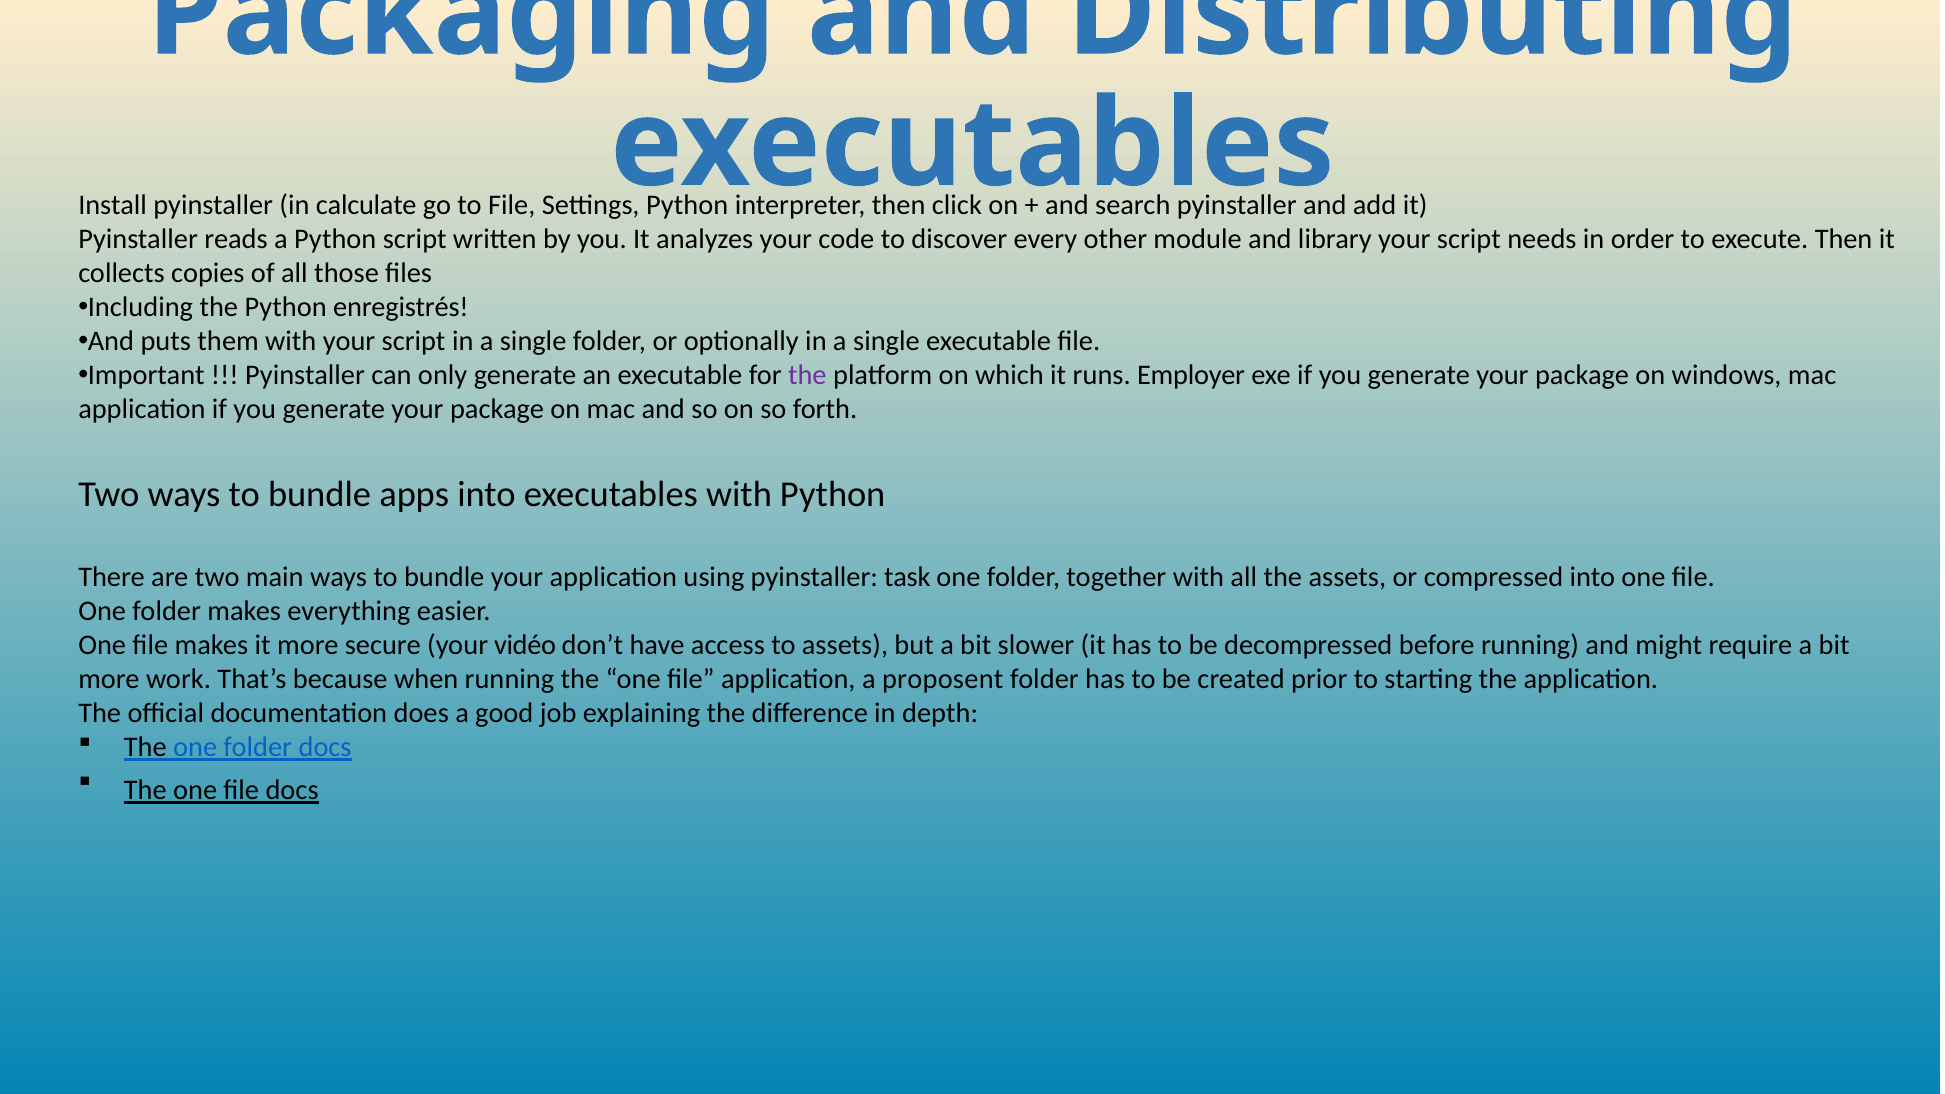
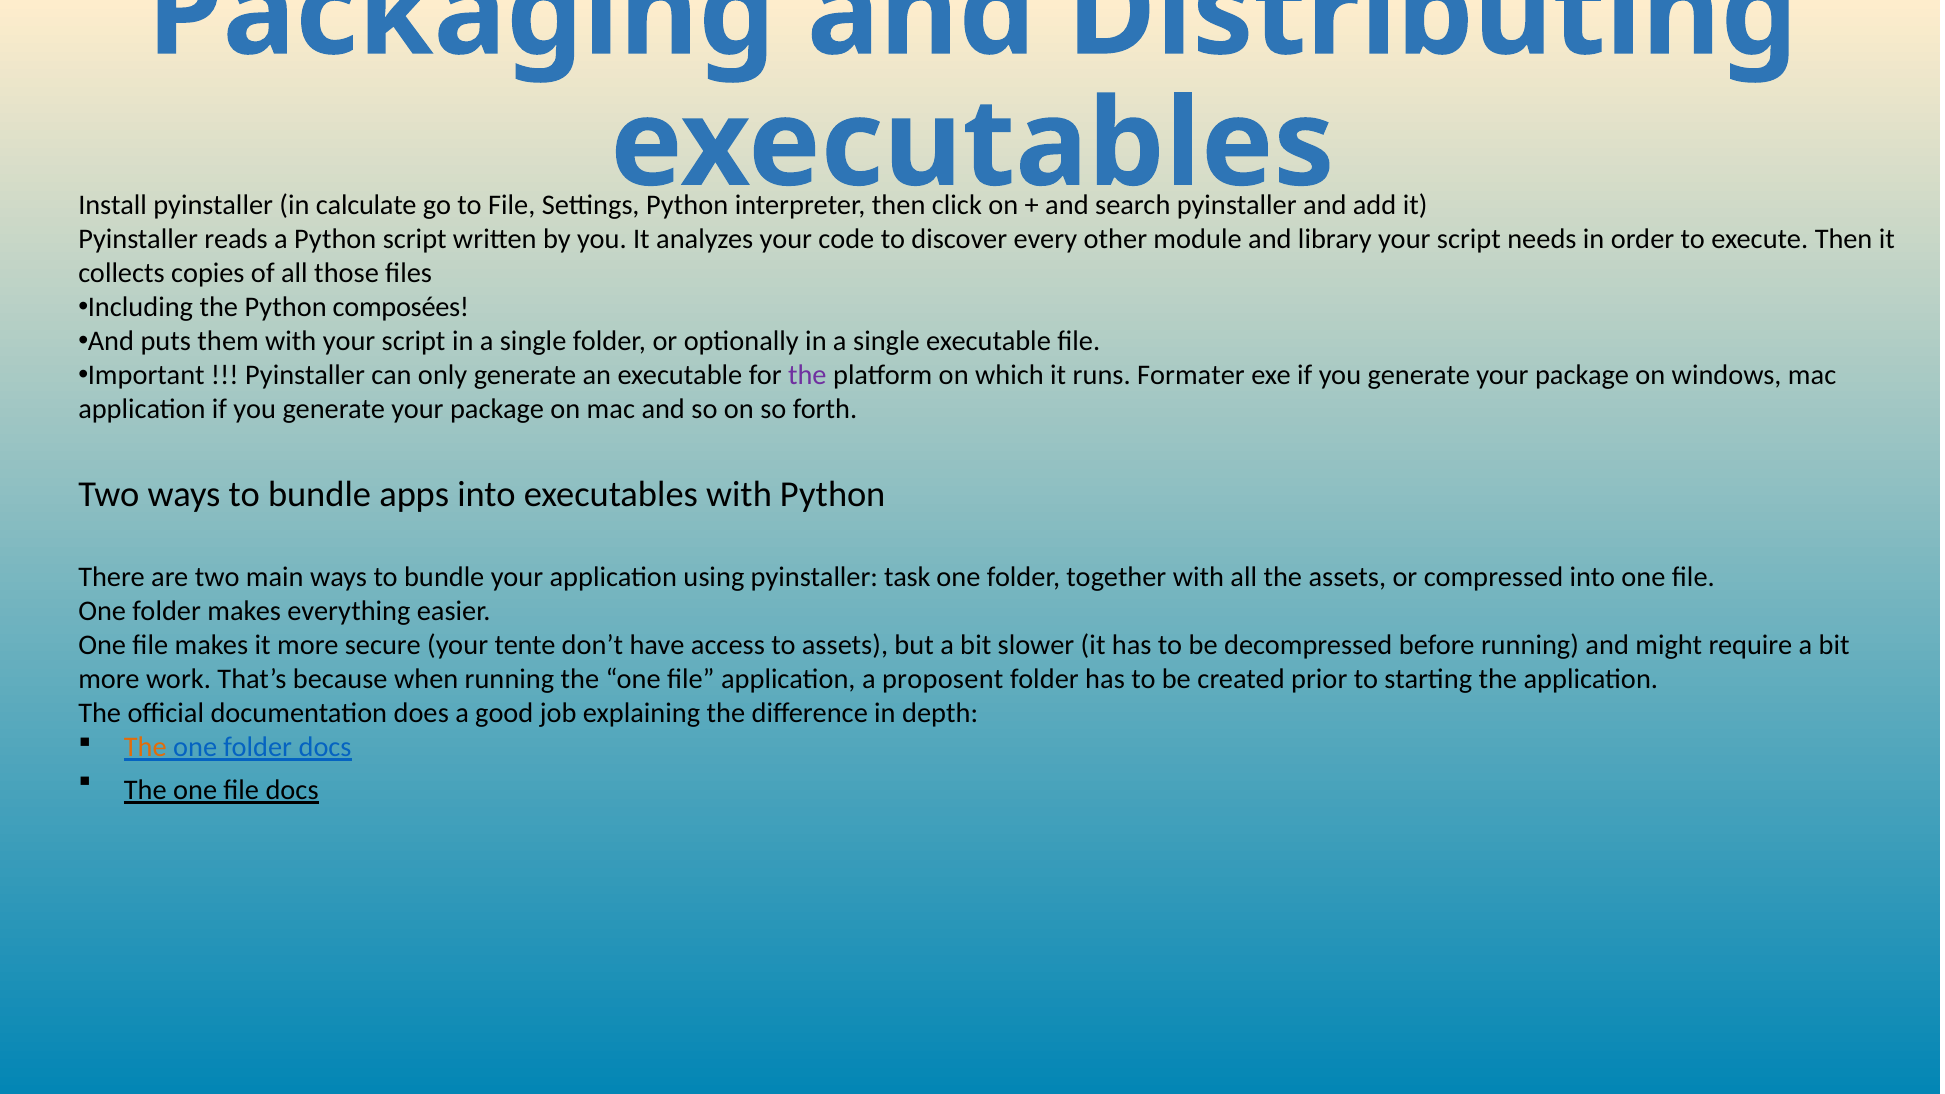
enregistrés: enregistrés -> composées (401, 307)
Employer: Employer -> Formater (1191, 375)
vidéo: vidéo -> tente (525, 645)
The colour: black -> orange (145, 747)
